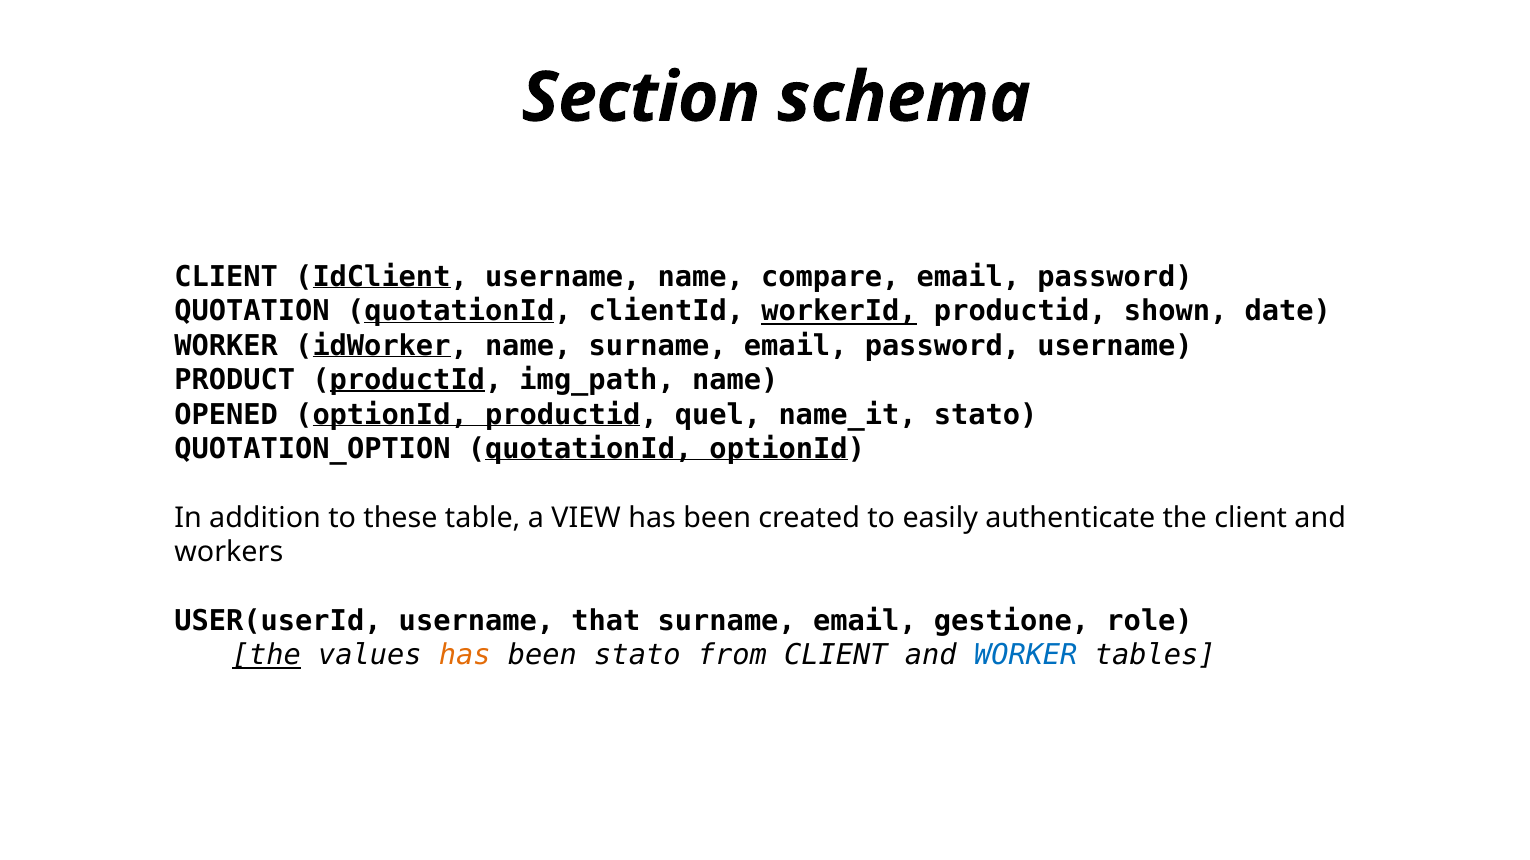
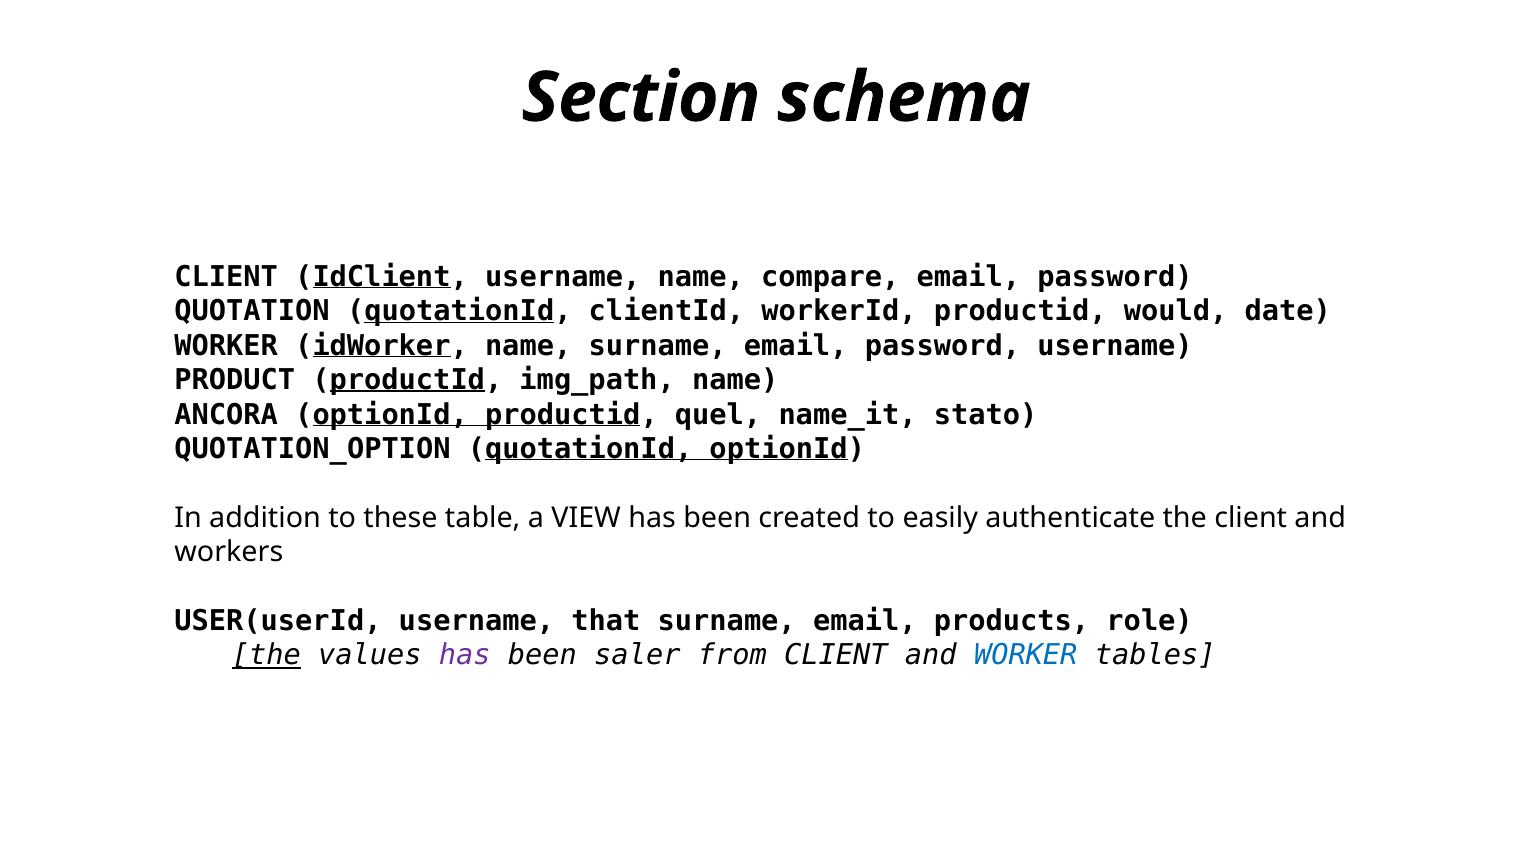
workerId underline: present -> none (839, 312)
shown: shown -> would (1176, 312)
OPENED: OPENED -> ANCORA (226, 415)
gestione: gestione -> products (1012, 622)
has colour: orange -> purple (465, 656)
been stato: stato -> saler (637, 656)
